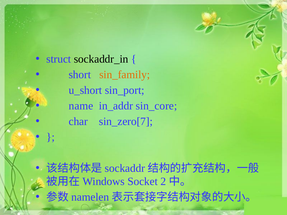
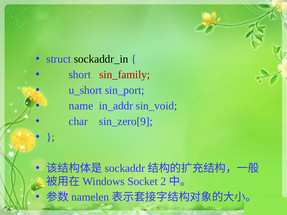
sin_family colour: orange -> red (125, 75)
sin_core: sin_core -> sin_void (156, 106)
sin_zero[7: sin_zero[7 -> sin_zero[9 (126, 122)
